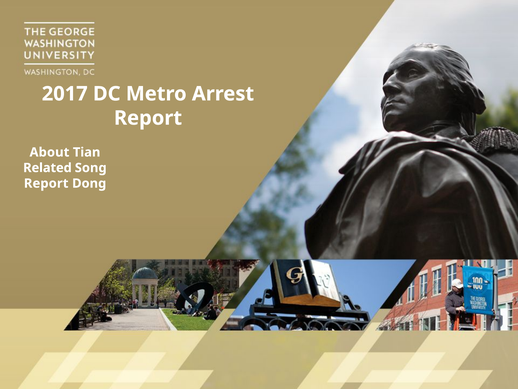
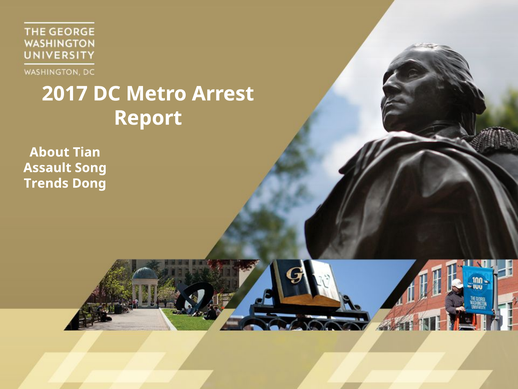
Related: Related -> Assault (47, 168)
Report: Report -> Trends (46, 183)
